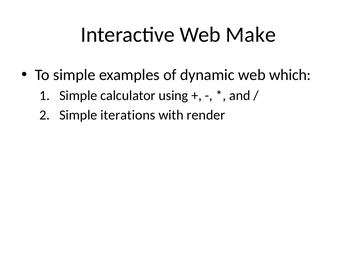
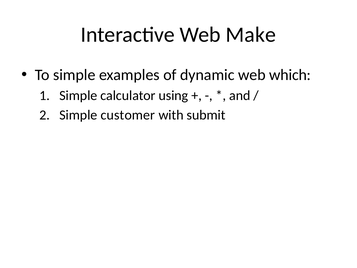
iterations: iterations -> customer (128, 115)
render: render -> submit (206, 115)
